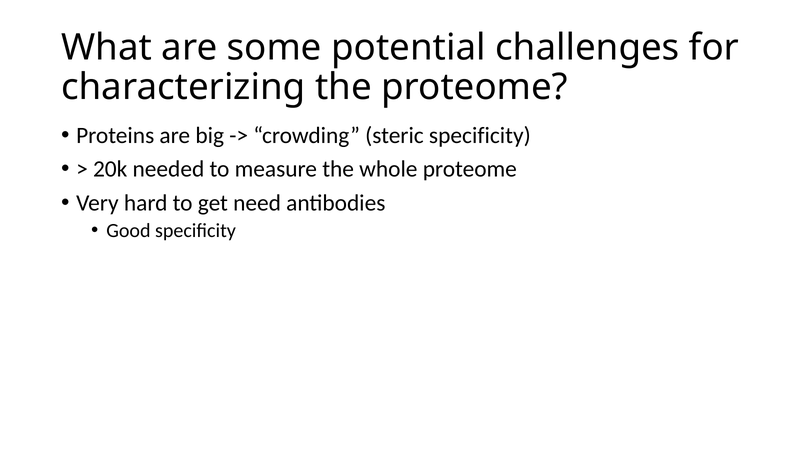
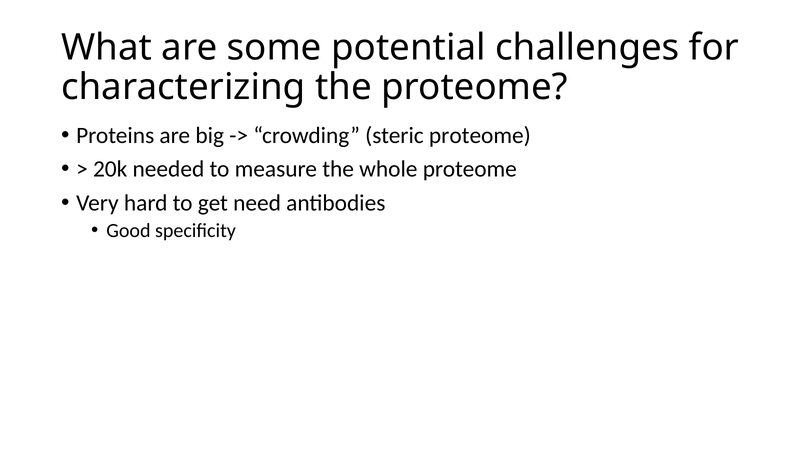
steric specificity: specificity -> proteome (480, 136)
